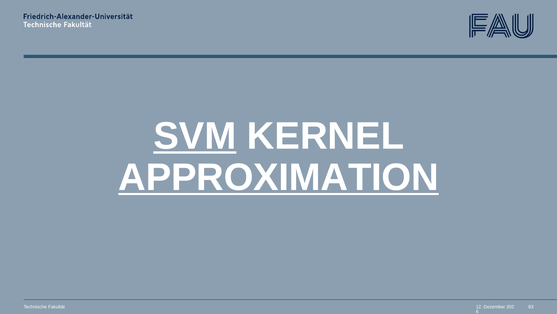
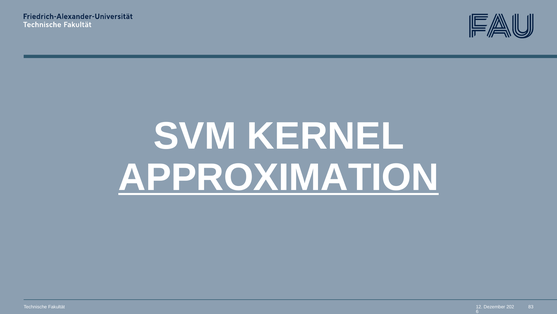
SVM underline: present -> none (195, 136)
